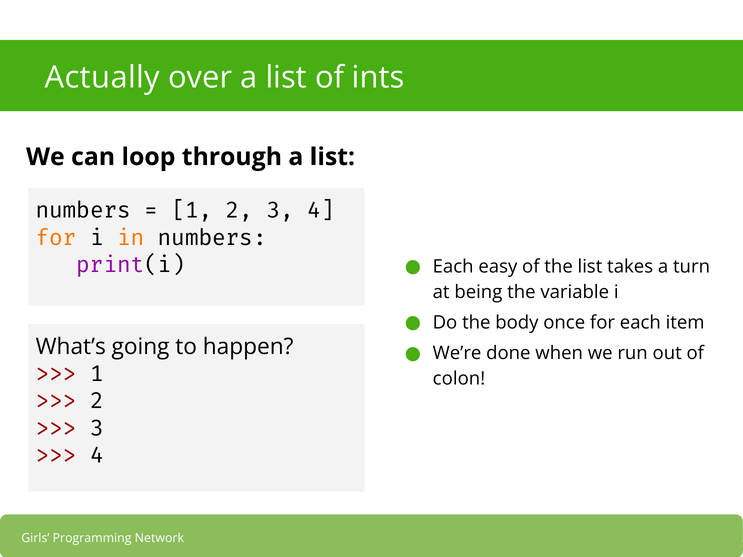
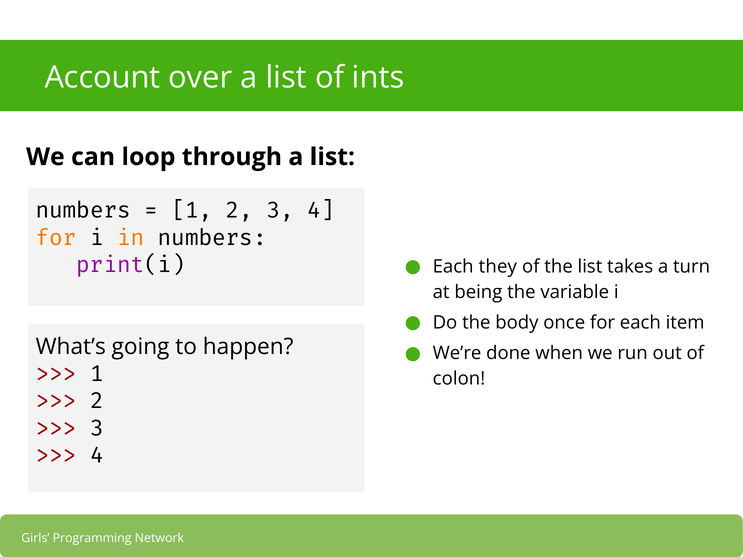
Actually: Actually -> Account (103, 78)
easy: easy -> they (498, 267)
